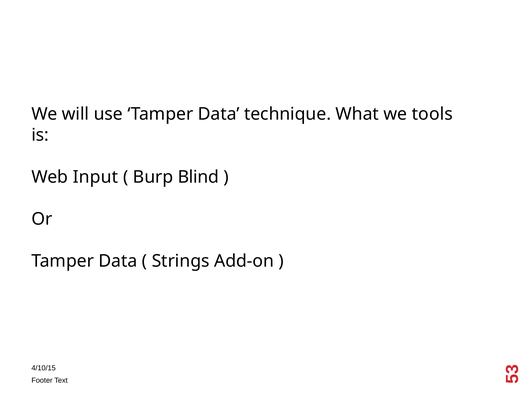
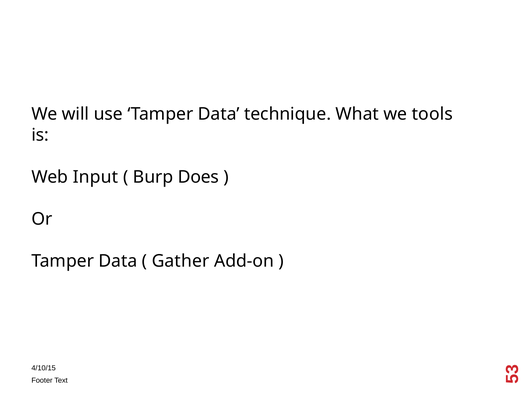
Blind: Blind -> Does (198, 177)
Strings: Strings -> Gather (181, 261)
